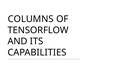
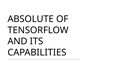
COLUMNS: COLUMNS -> ABSOLUTE (31, 19)
